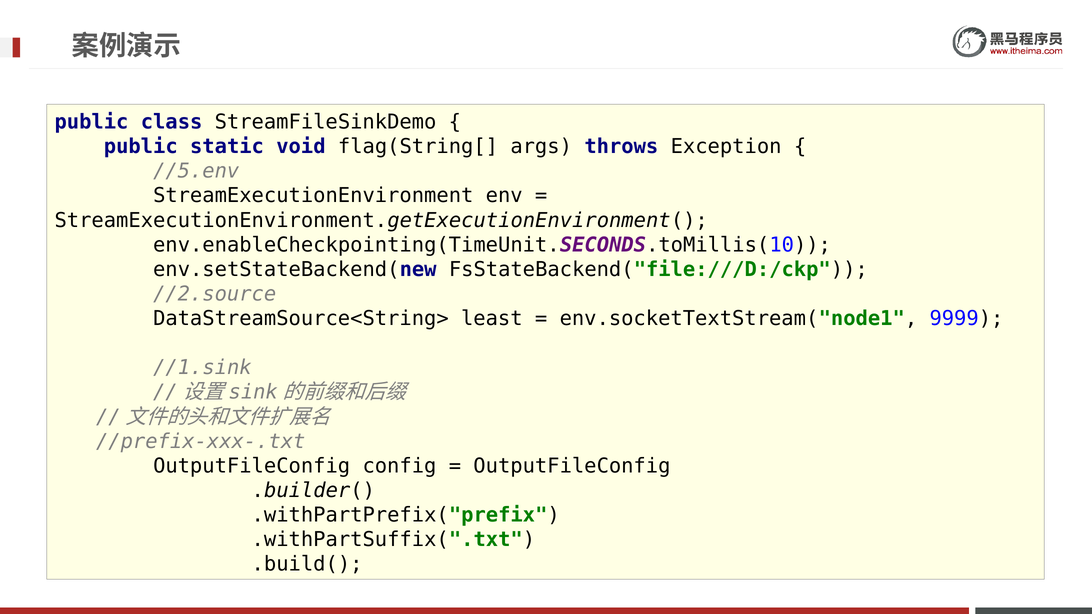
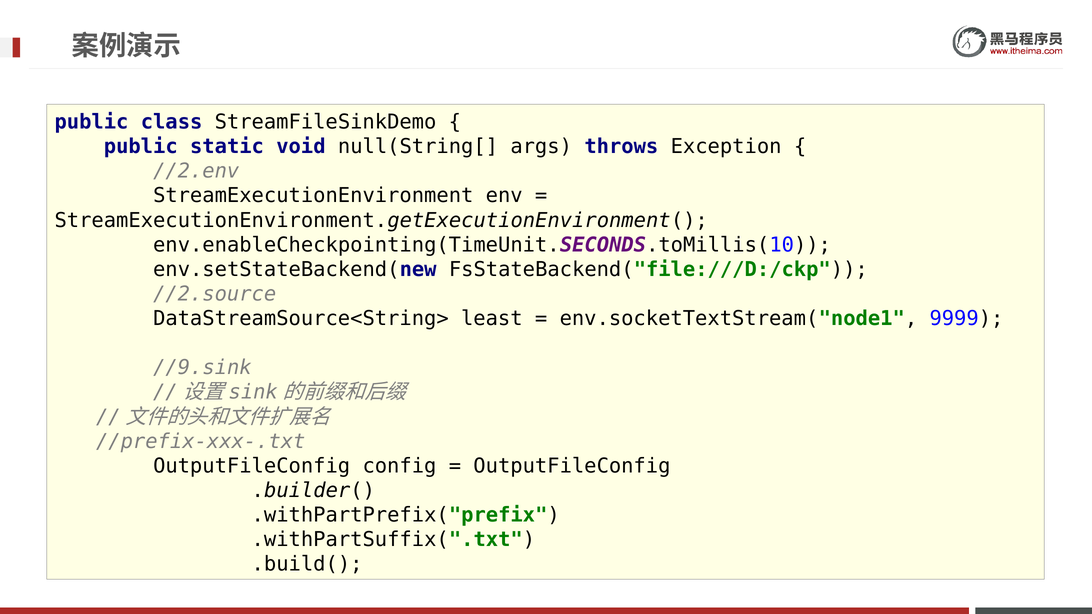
flag(String[: flag(String[ -> null(String[ (418, 147)
//5.env: //5.env -> //2.env (196, 171)
//1.sink: //1.sink -> //9.sink (202, 368)
